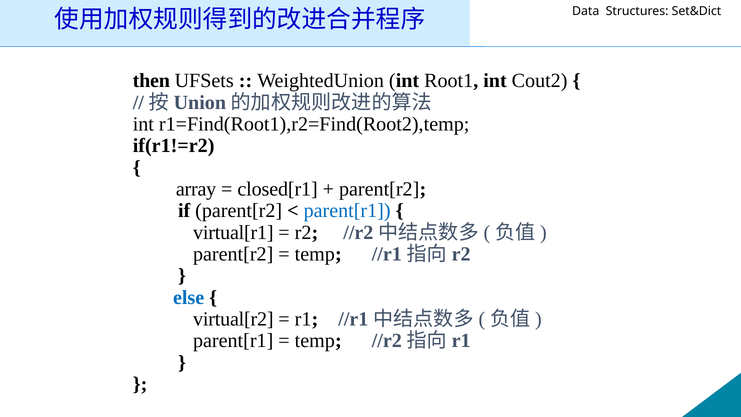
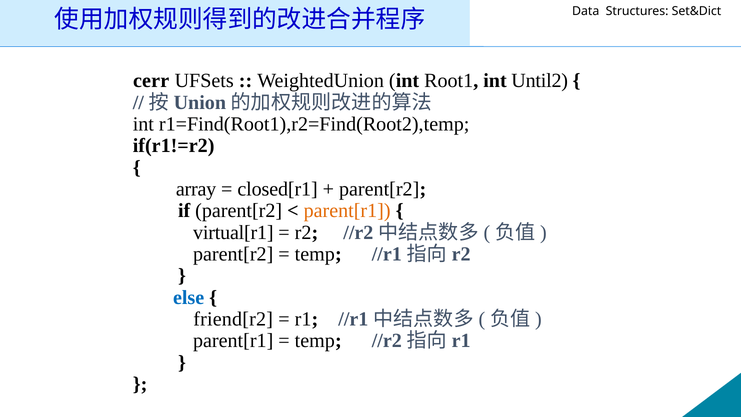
then: then -> cerr (151, 81)
Cout2: Cout2 -> Until2 (540, 81)
parent[r1 colour: blue -> orange (347, 211)
virtual[r2: virtual[r2 -> friend[r2 (233, 319)
